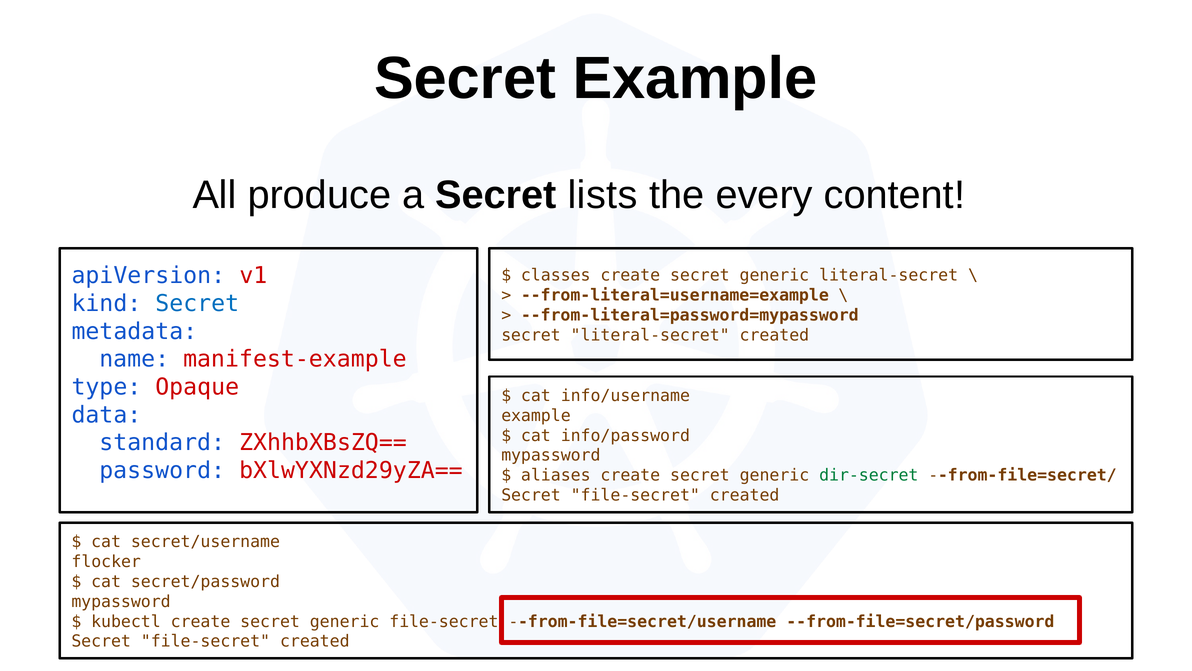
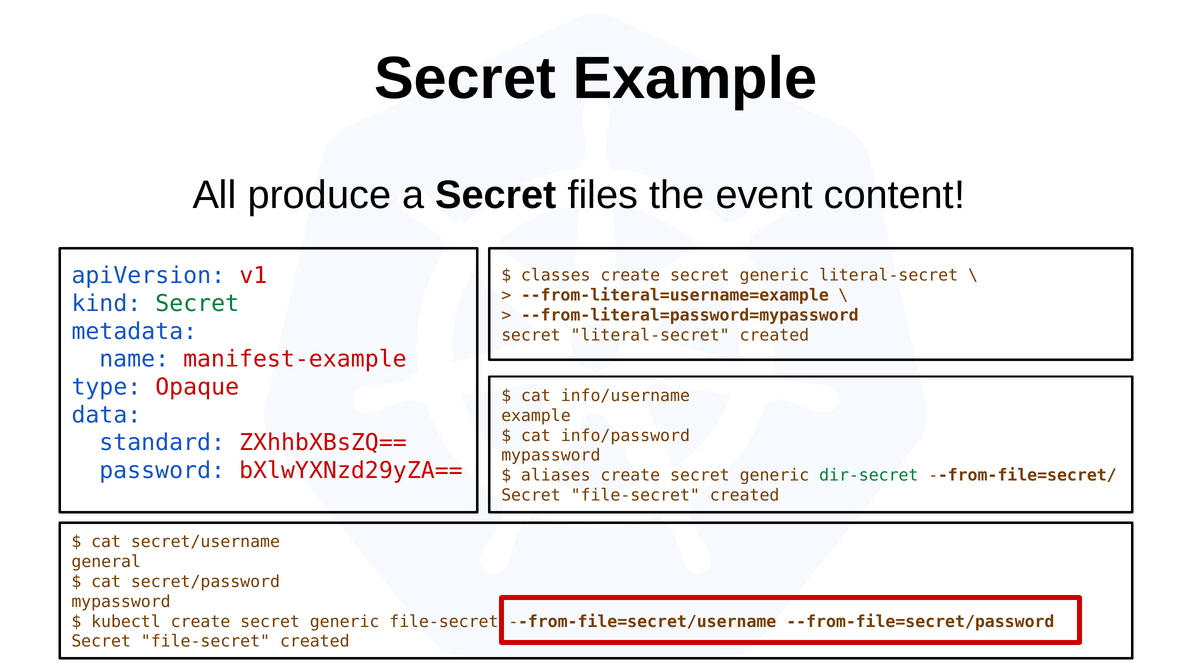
lists: lists -> files (603, 195)
every: every -> event (764, 195)
Secret colour: blue -> green (197, 303)
flocker: flocker -> general (106, 561)
